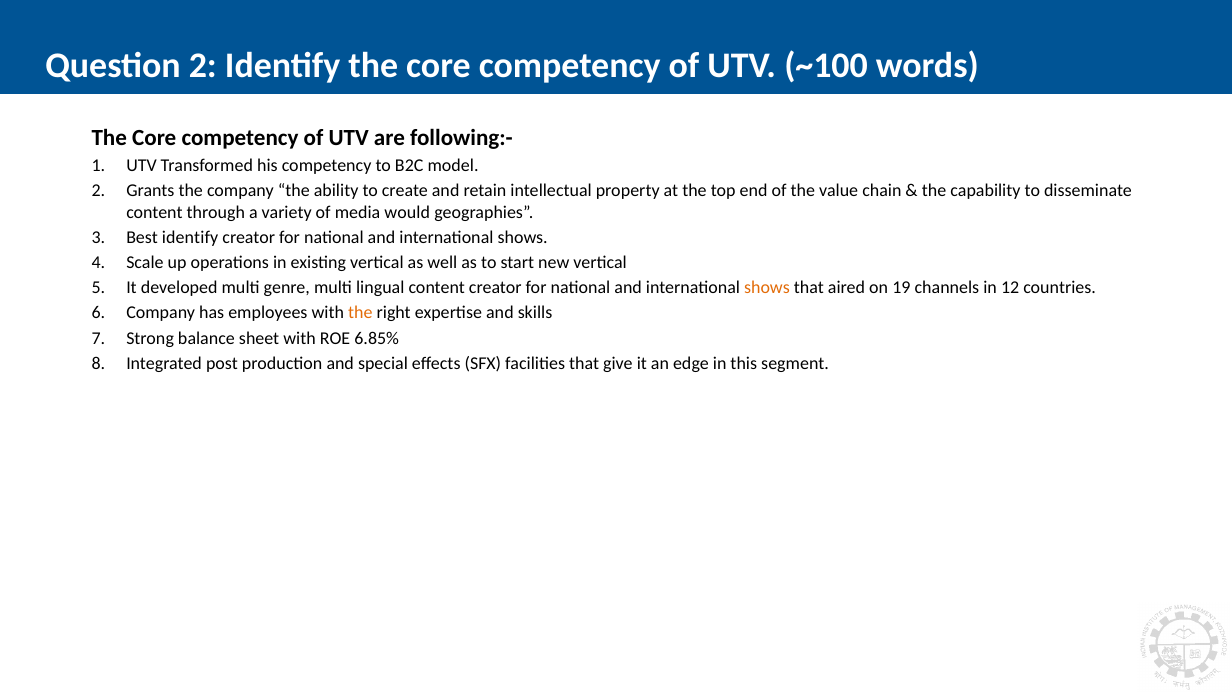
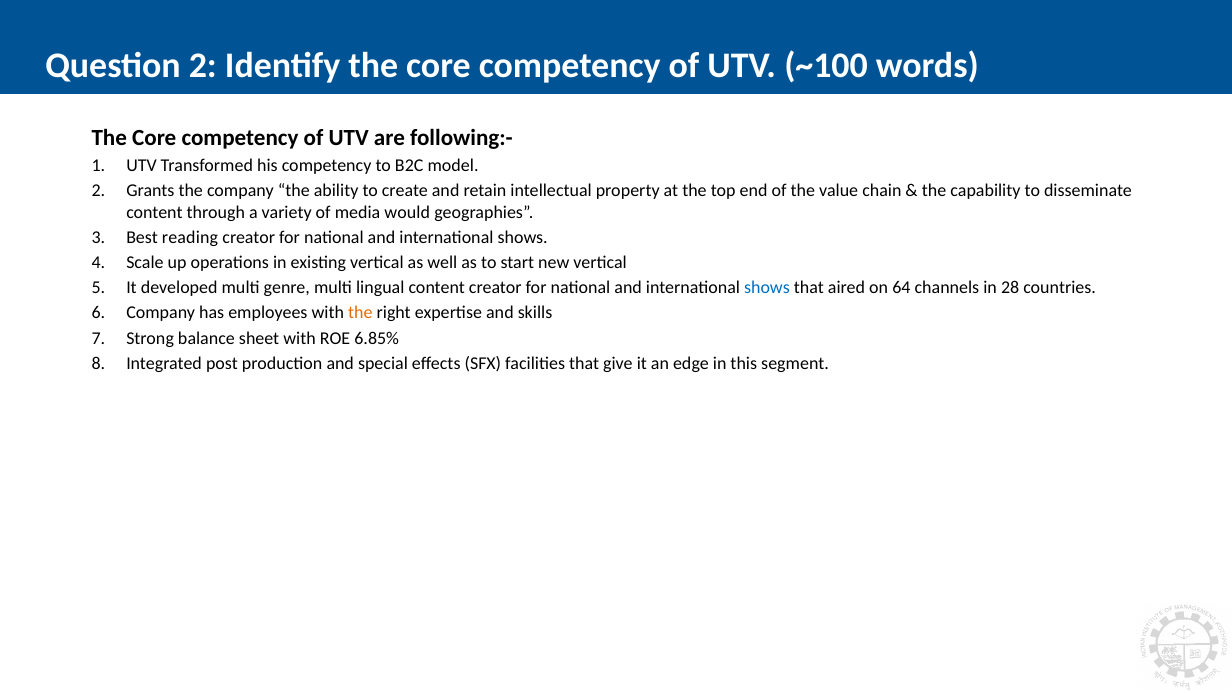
Best identify: identify -> reading (190, 237)
shows colour: orange -> blue (767, 288)
19: 19 -> 64 (901, 288)
12: 12 -> 28 (1010, 288)
